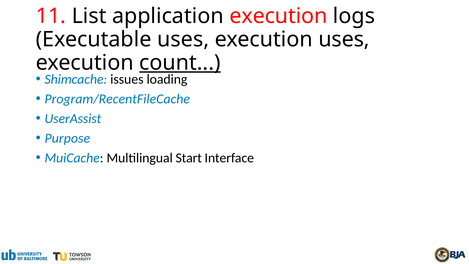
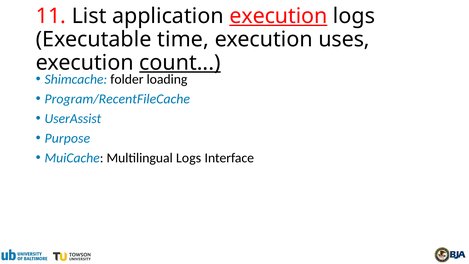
execution underline: none -> present (278, 16)
Executable uses: uses -> time (183, 39)
issues: issues -> folder (127, 79)
Multilingual Start: Start -> Logs (189, 158)
